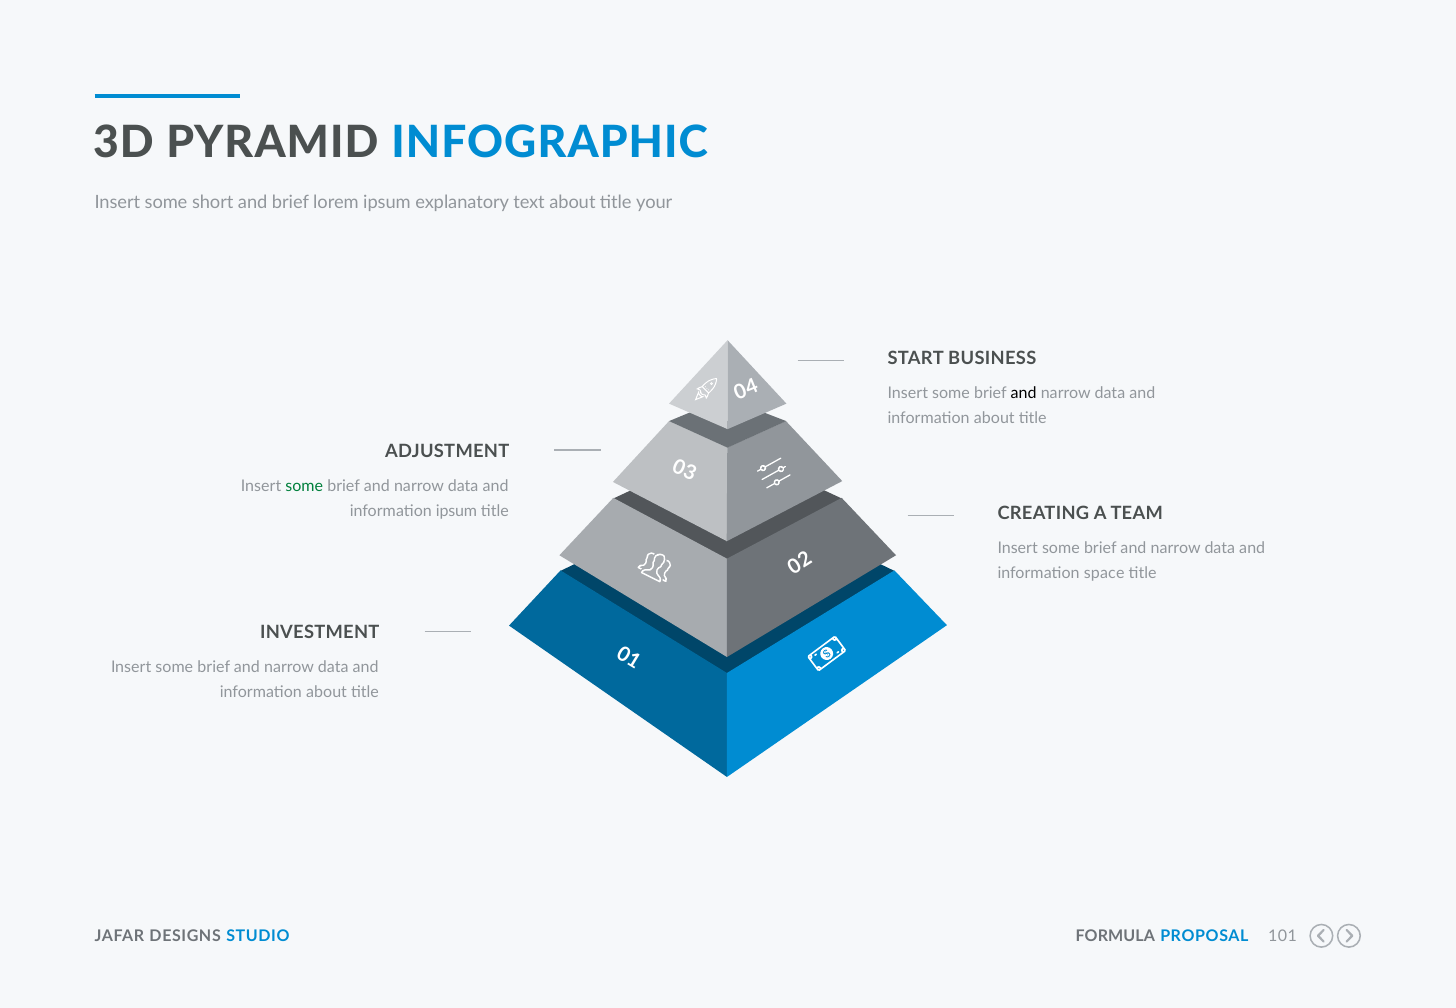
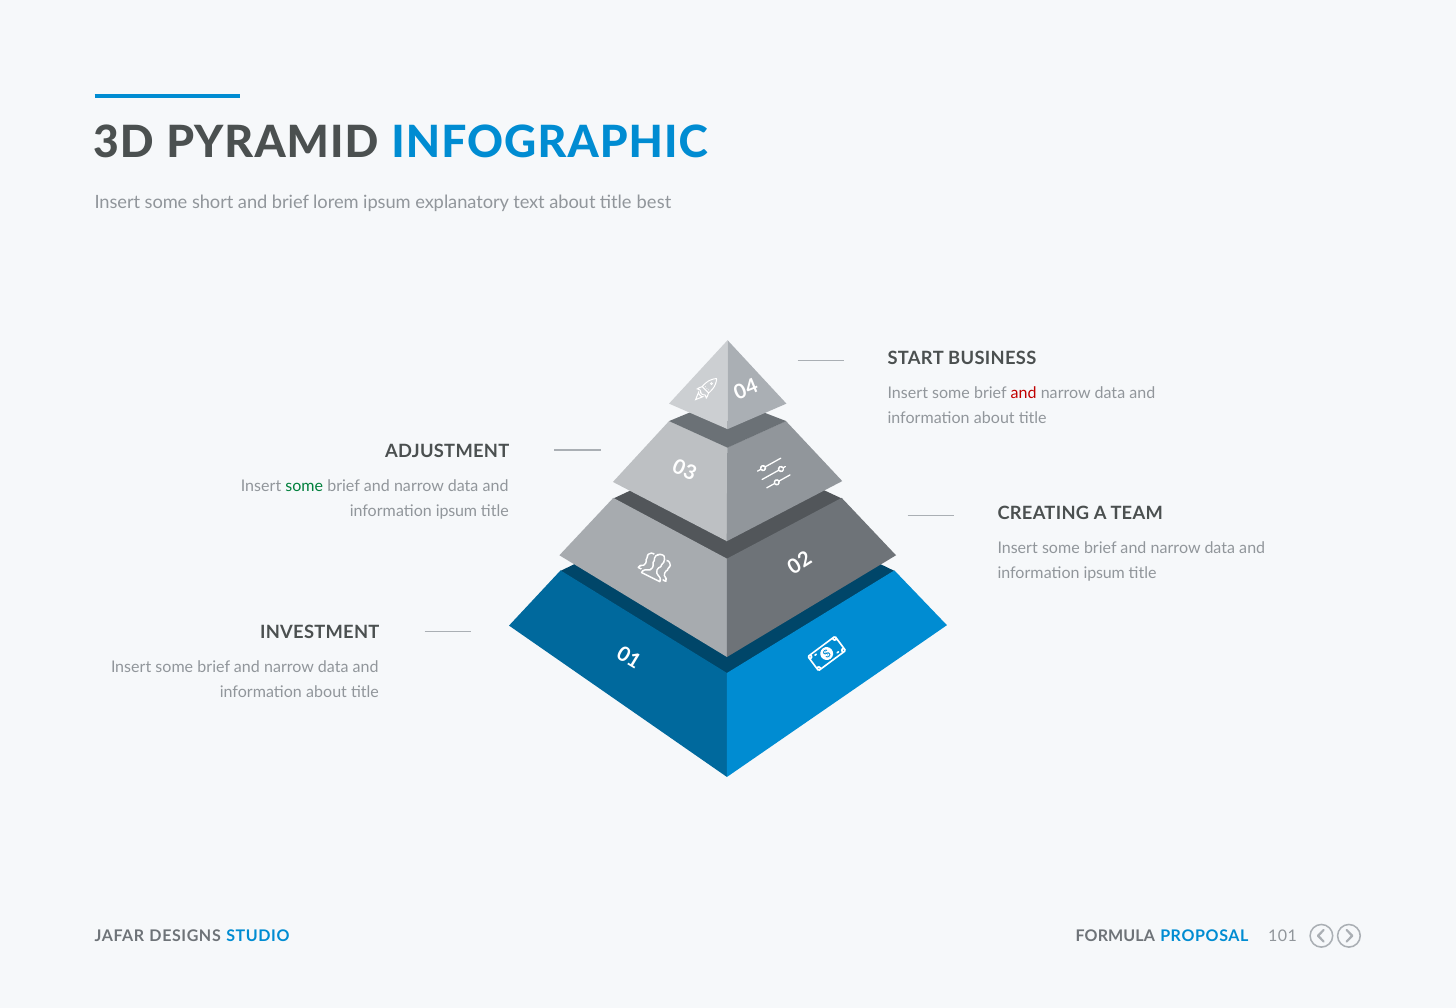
your: your -> best (654, 203)
and colour: black -> red (1024, 393)
space: space -> ipsum (1104, 574)
